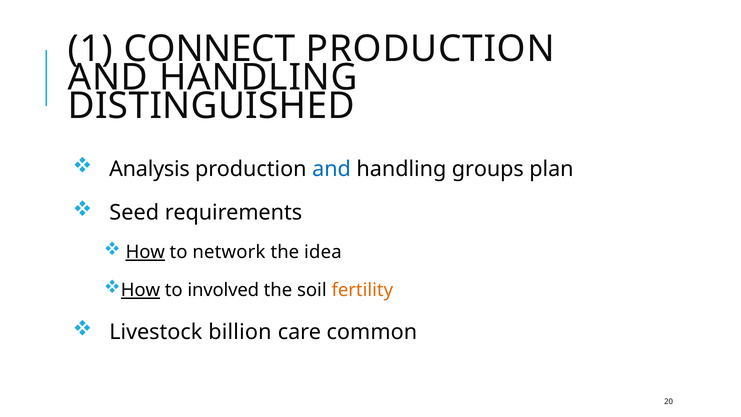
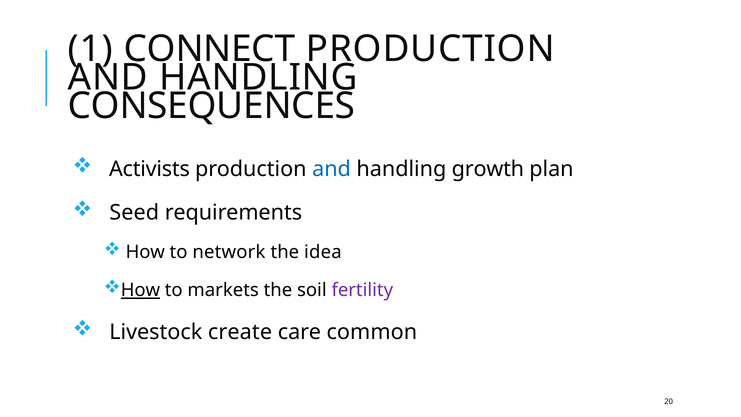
DISTINGUISHED: DISTINGUISHED -> CONSEQUENCES (211, 106)
Analysis: Analysis -> Activists (149, 169)
groups: groups -> growth (488, 169)
How underline: present -> none (145, 252)
involved: involved -> markets (223, 290)
fertility colour: orange -> purple (362, 290)
billion: billion -> create (240, 332)
